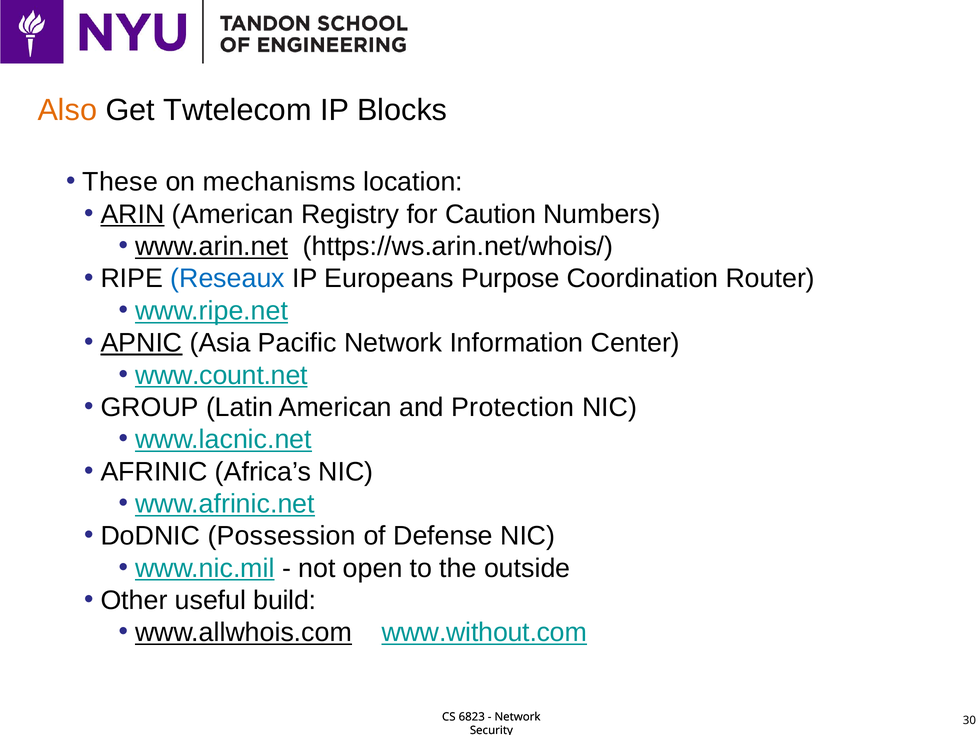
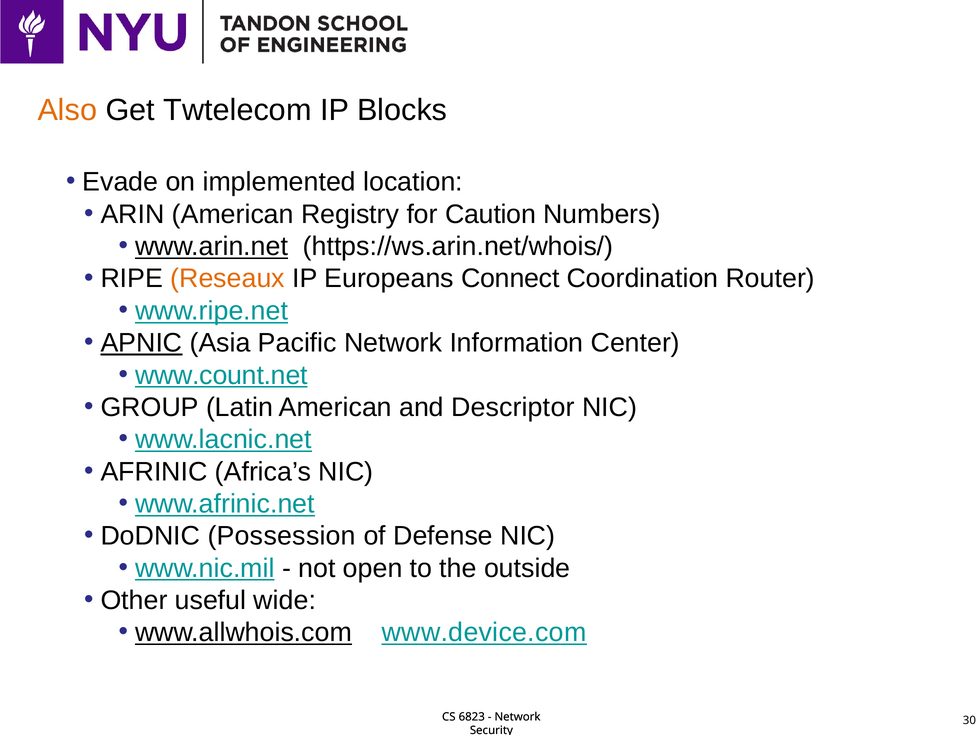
These: These -> Evade (120, 182)
mechanisms: mechanisms -> implemented (279, 182)
ARIN underline: present -> none (133, 214)
Reseaux colour: blue -> orange (228, 279)
Purpose: Purpose -> Connect (510, 279)
Protection: Protection -> Descriptor (513, 407)
build: build -> wide (285, 600)
www.without.com: www.without.com -> www.device.com (484, 633)
